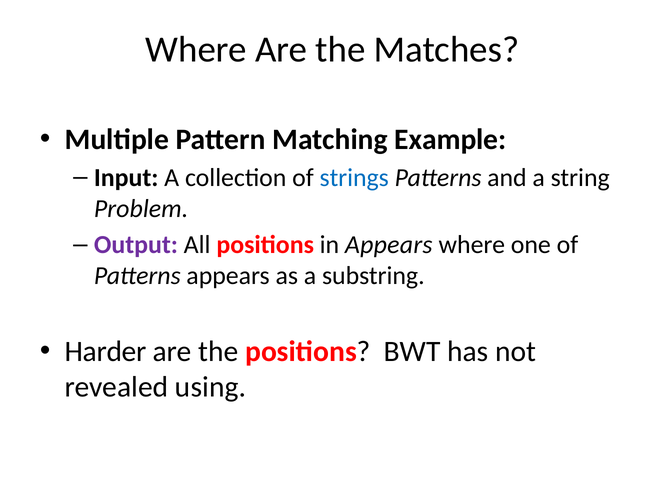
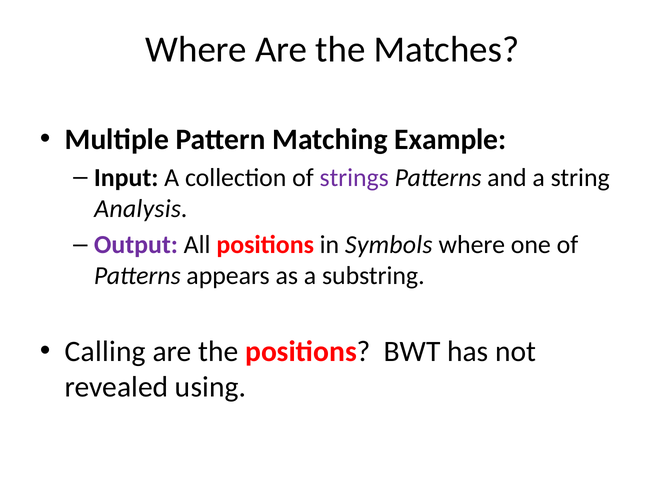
strings colour: blue -> purple (354, 178)
Problem: Problem -> Analysis (141, 209)
in Appears: Appears -> Symbols (389, 245)
Harder: Harder -> Calling (105, 351)
